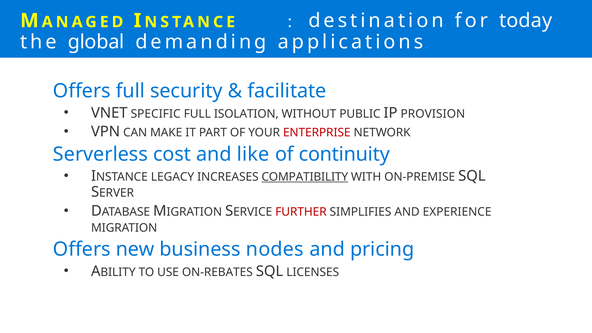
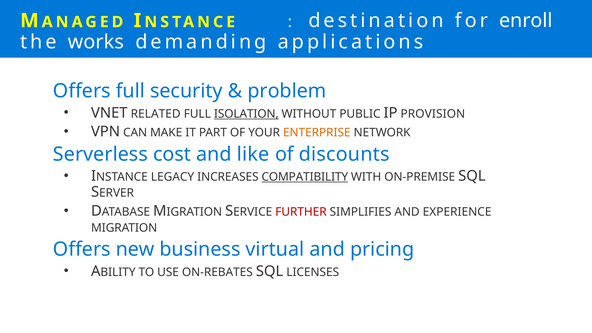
today: today -> enroll (526, 21)
global: global -> works (96, 42)
facilitate: facilitate -> problem (287, 91)
SPECIFIC: SPECIFIC -> RELATED (156, 114)
ISOLATION underline: none -> present (246, 114)
ENTERPRISE colour: red -> orange (317, 133)
continuity: continuity -> discounts (344, 154)
nodes: nodes -> virtual (275, 249)
